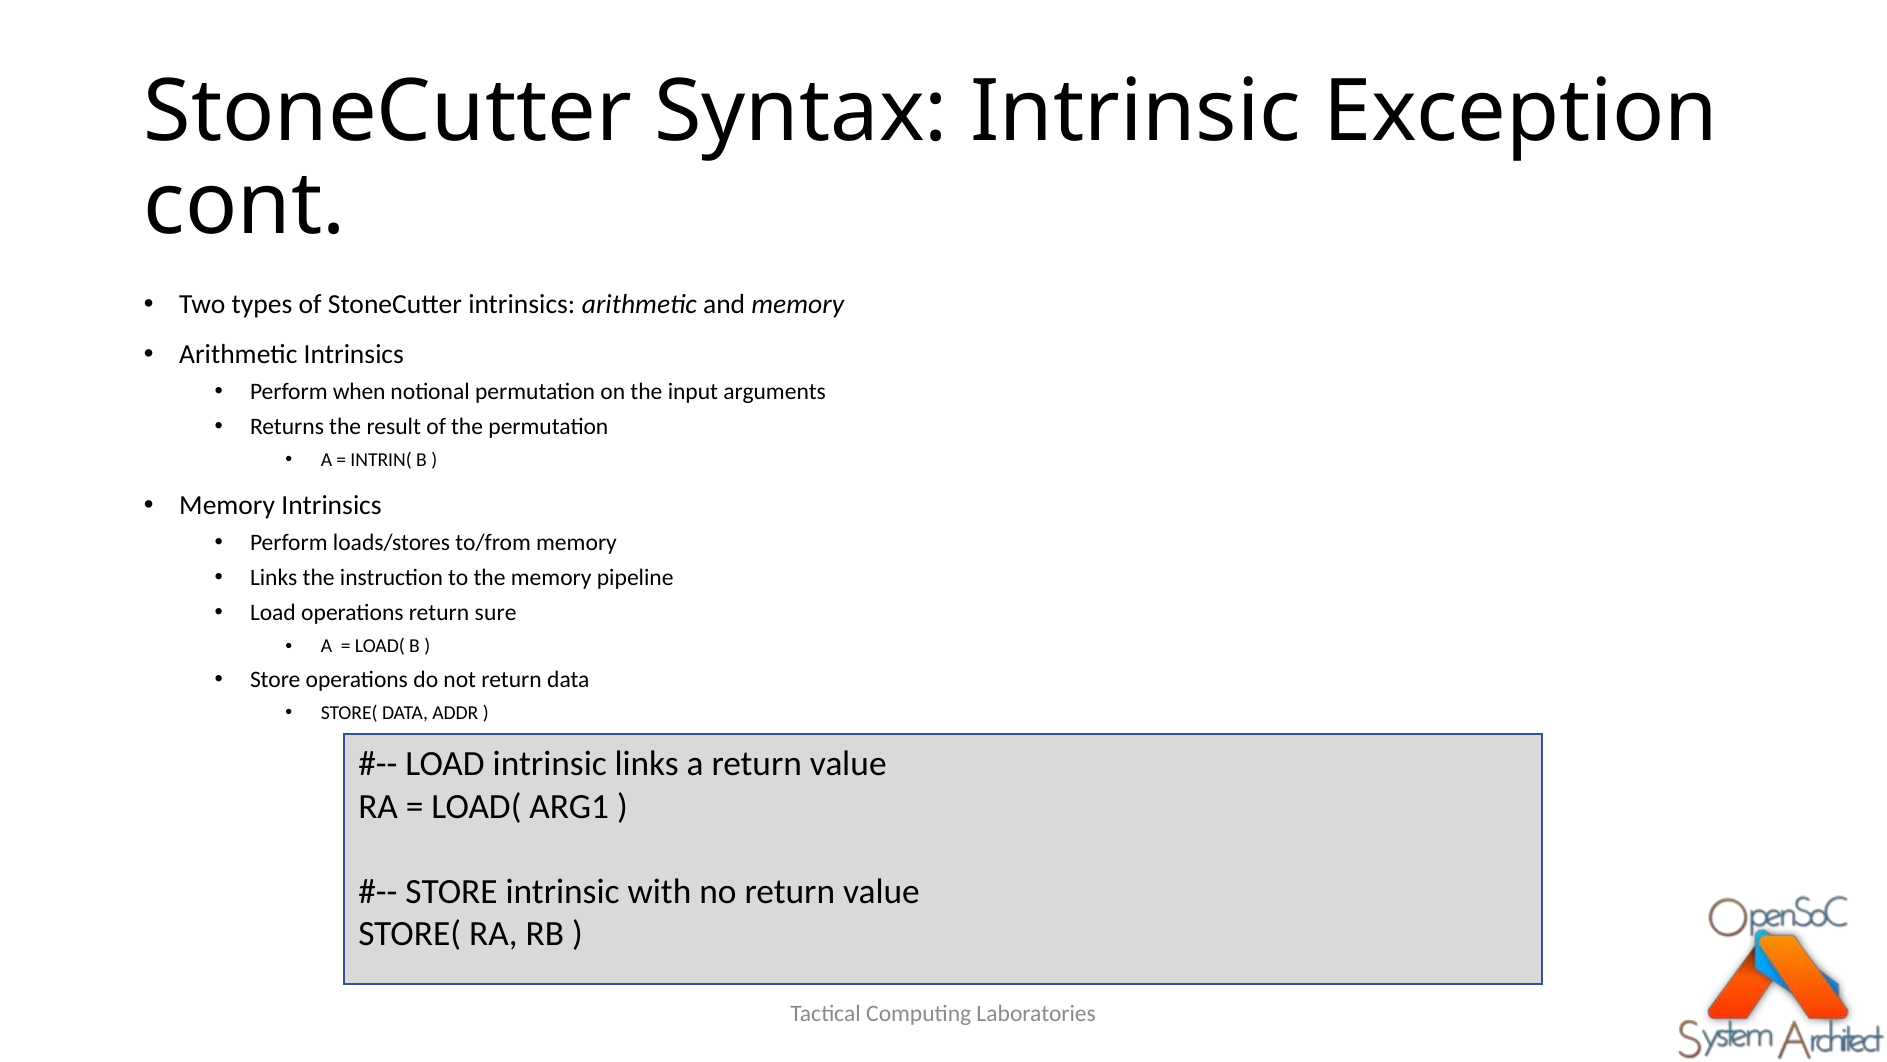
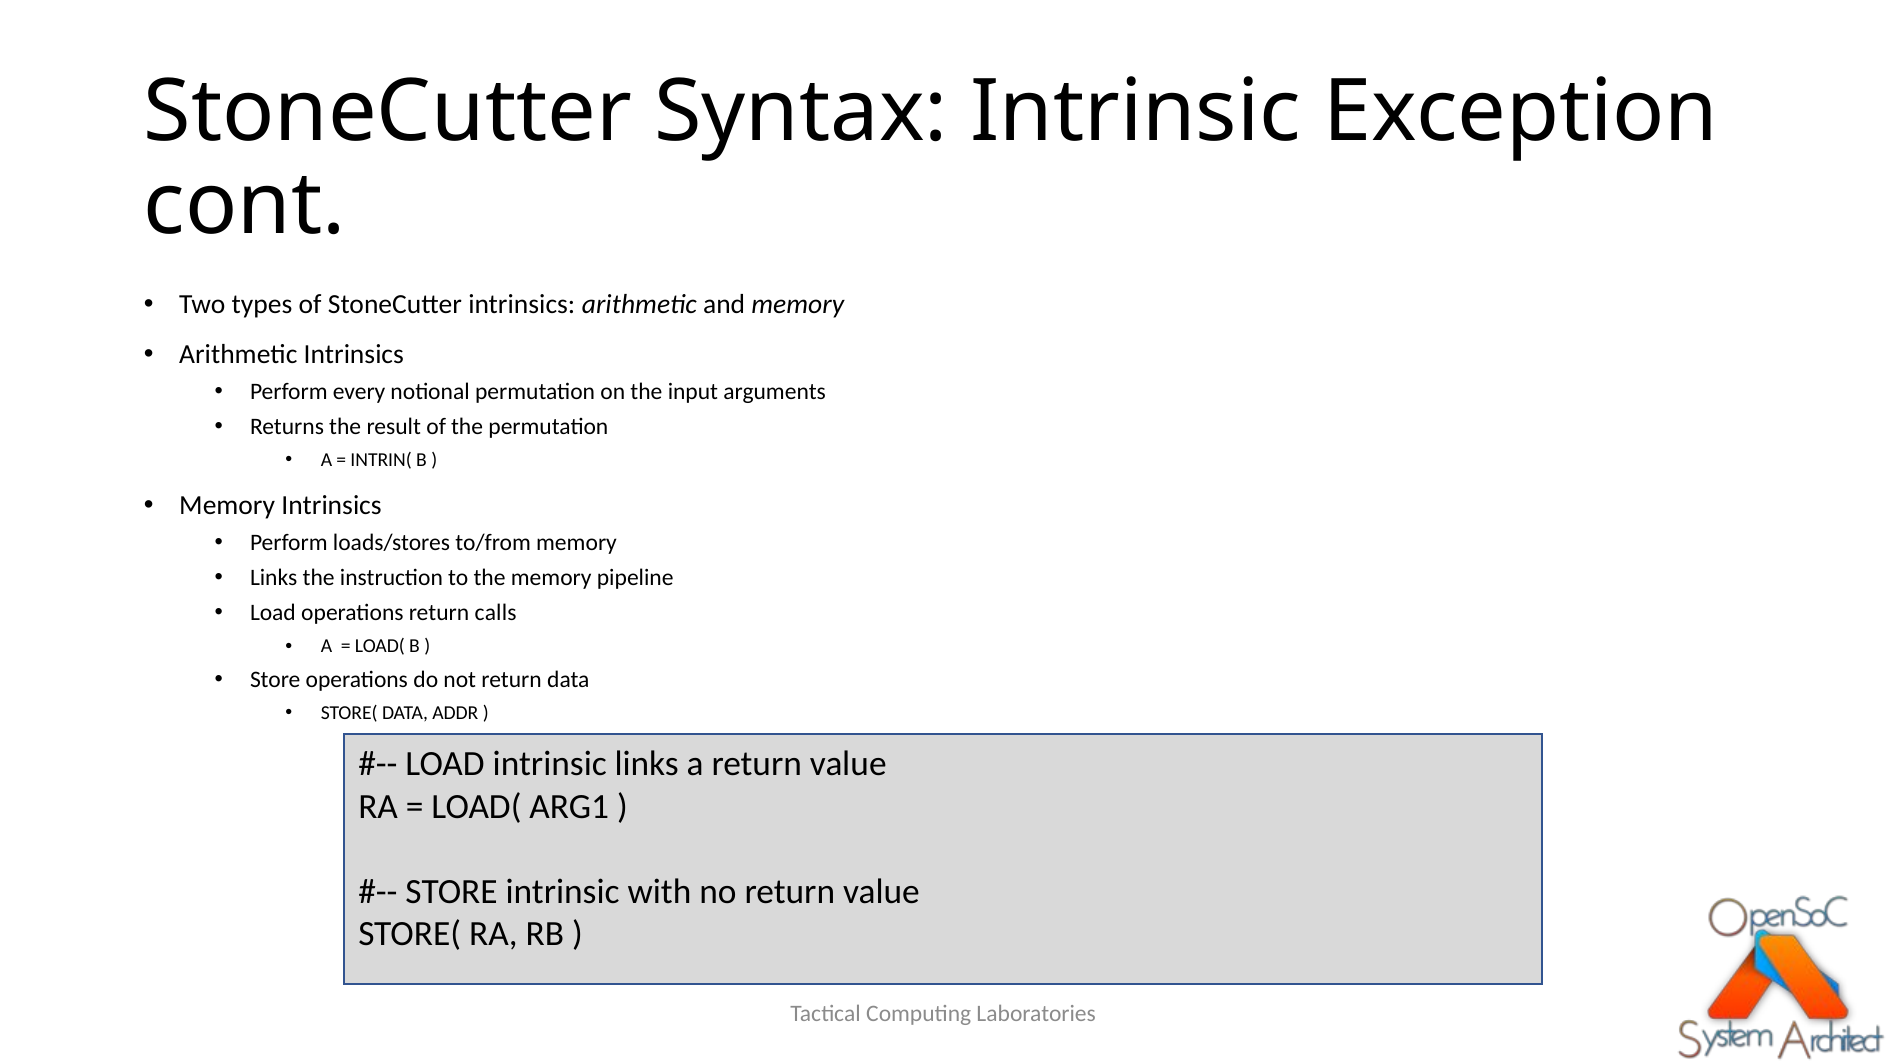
when: when -> every (359, 391)
sure: sure -> calls (496, 613)
